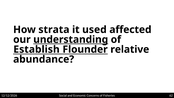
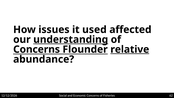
strata: strata -> issues (54, 30)
Establish: Establish -> Concerns (37, 49)
relative underline: none -> present (130, 49)
